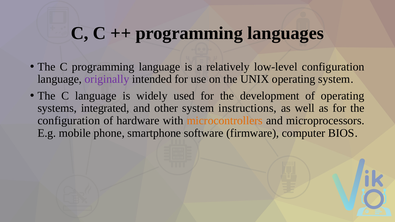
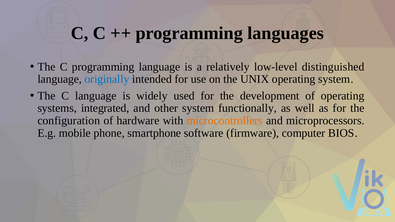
low-level configuration: configuration -> distinguished (333, 67)
originally colour: purple -> blue (107, 79)
instructions: instructions -> functionally (248, 108)
